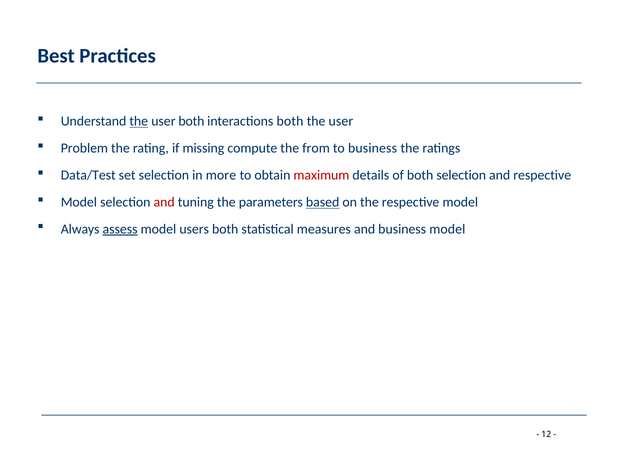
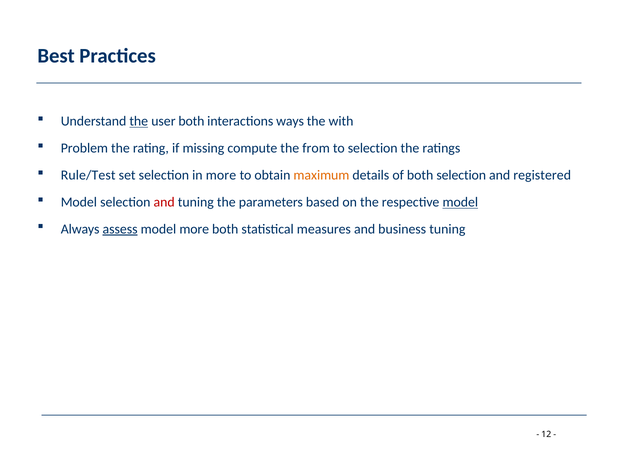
interactions both: both -> ways (290, 121)
user: user -> with (341, 121)
to business: business -> selection (373, 148)
Data/Test: Data/Test -> Rule/Test (88, 175)
maximum colour: red -> orange (321, 175)
and respective: respective -> registered (542, 175)
based underline: present -> none (323, 202)
model underline: none -> present (460, 202)
model users: users -> more (194, 229)
business model: model -> tuning (447, 229)
